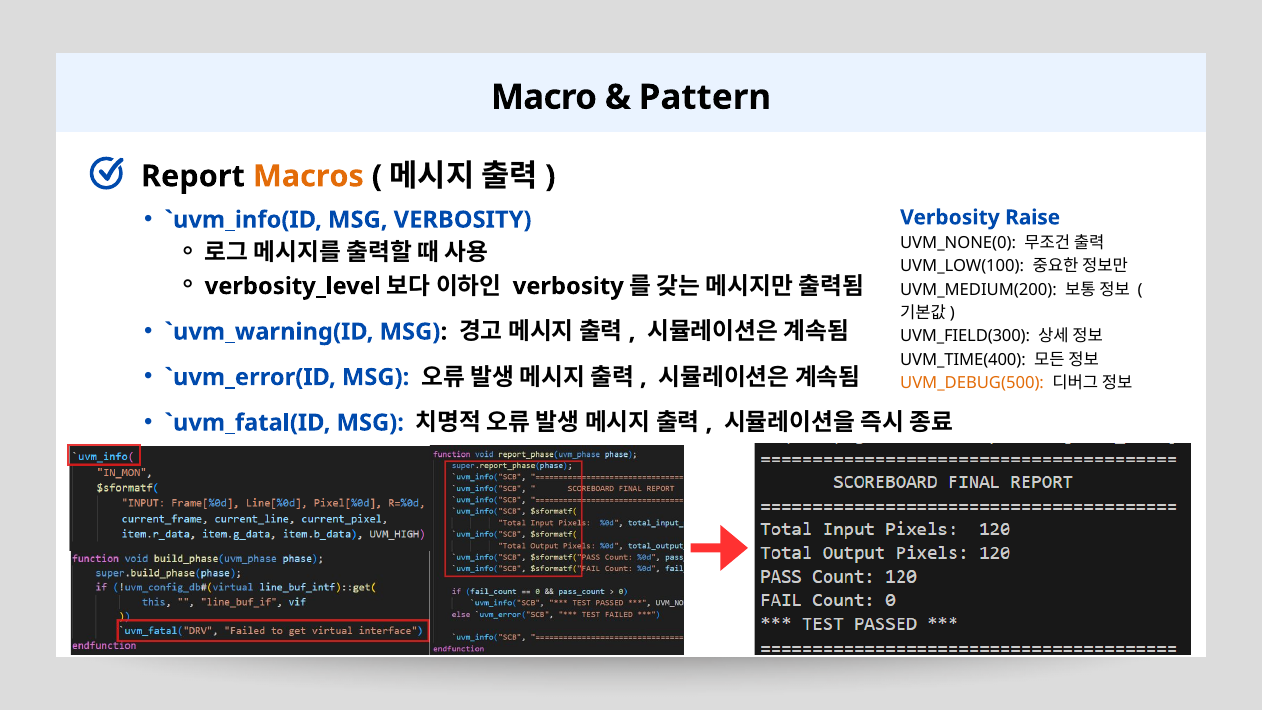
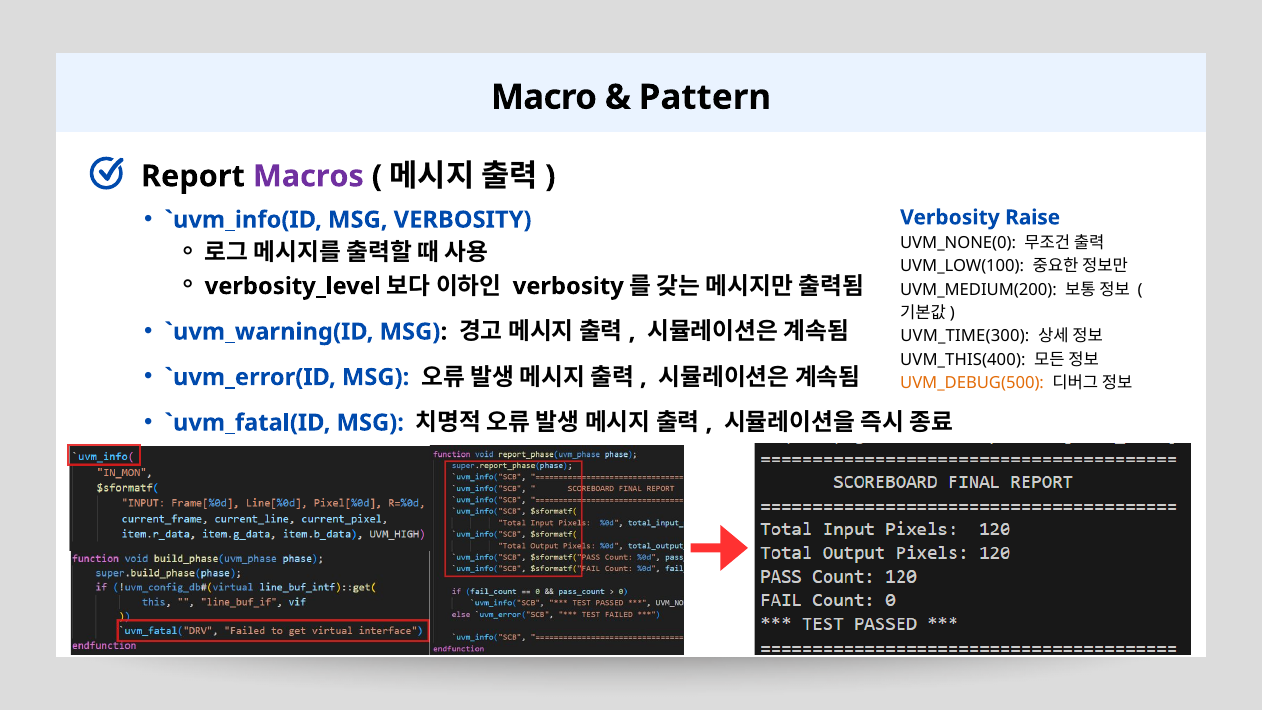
Macros colour: orange -> purple (308, 176)
UVM_FIELD(300: UVM_FIELD(300 -> UVM_TIME(300 (965, 336)
UVM_TIME(400: UVM_TIME(400 -> UVM_THIS(400 (963, 360)
